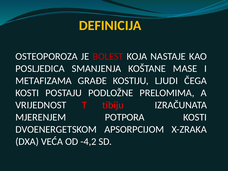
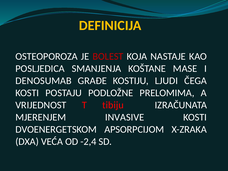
METAFIZAMA: METAFIZAMA -> DENOSUMAB (43, 81)
POTPORA: POTPORA -> INVASIVE (125, 117)
-4,2: -4,2 -> -2,4 (88, 142)
